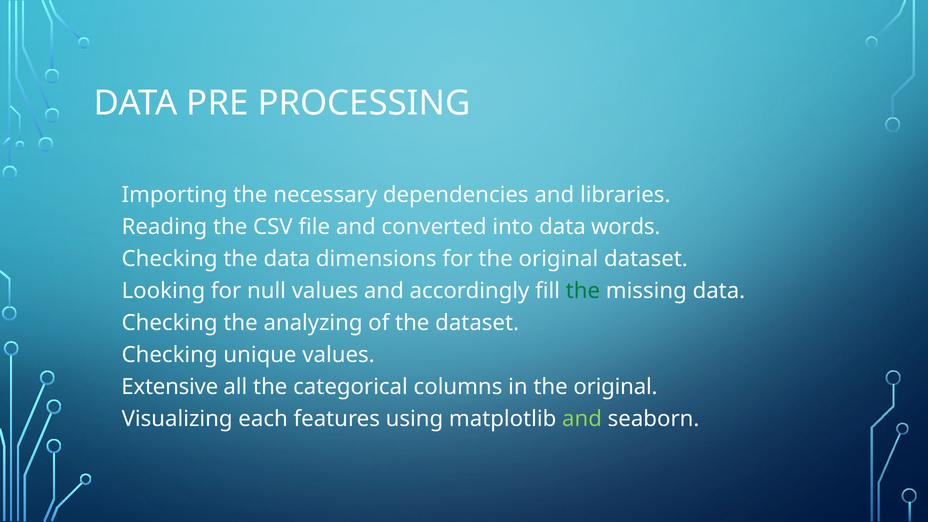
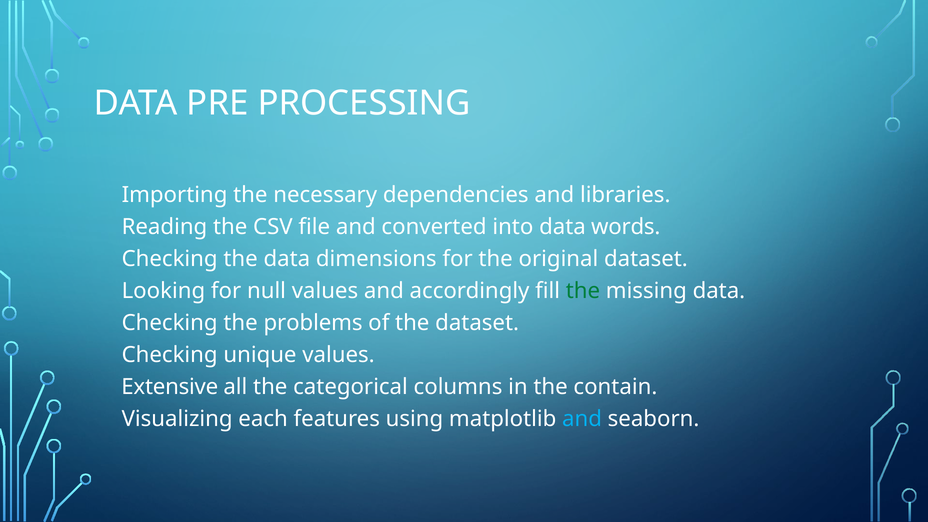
analyzing: analyzing -> problems (313, 323)
in the original: original -> contain (615, 387)
and colour: light green -> light blue (582, 419)
